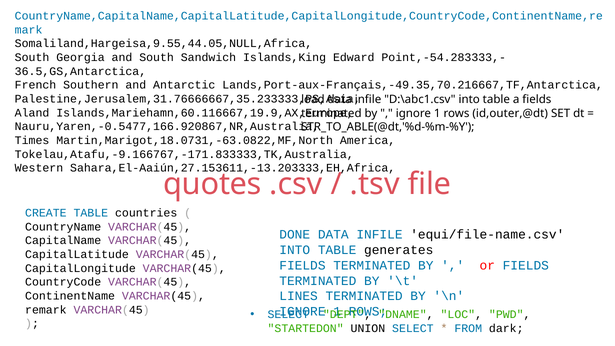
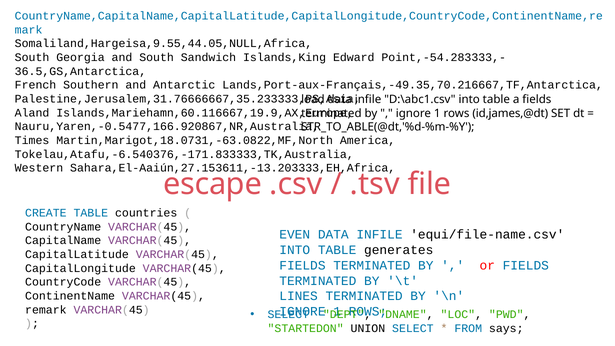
id,outer,@dt: id,outer,@dt -> id,james,@dt (510, 113)
Tokelau,Atafu,-9.166767,-171.833333,TK,Australia: Tokelau,Atafu,-9.166767,-171.833333,TK,Australia -> Tokelau,Atafu,-6.540376,-171.833333,TK,Australia (184, 154)
quotes: quotes -> escape (212, 184)
DONE: DONE -> EVEN (295, 235)
dark: dark -> says (506, 328)
